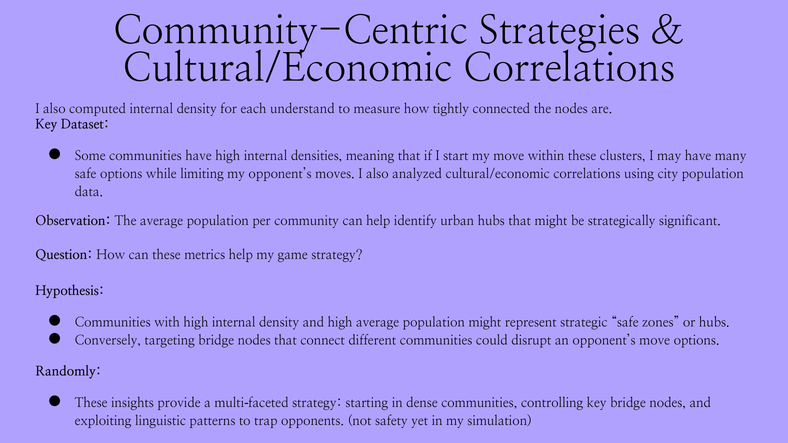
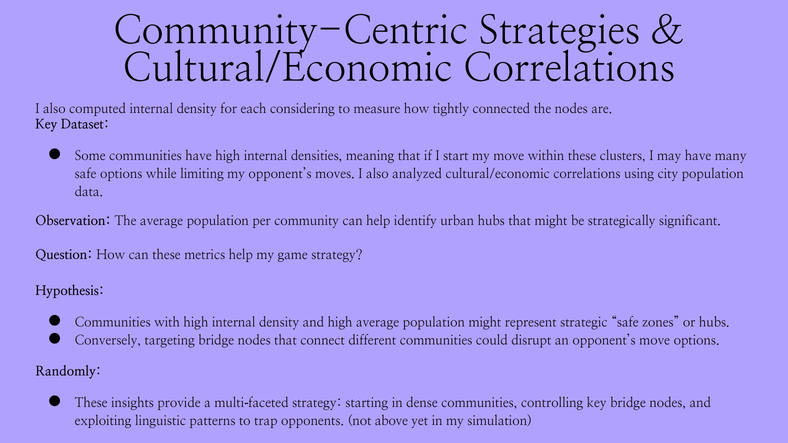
understand: understand -> considering (302, 109)
safety: safety -> above (391, 421)
